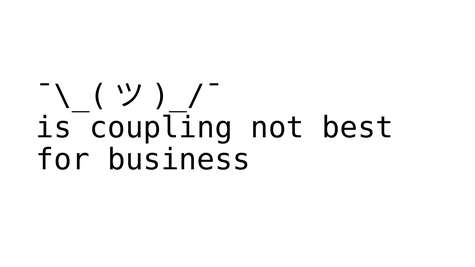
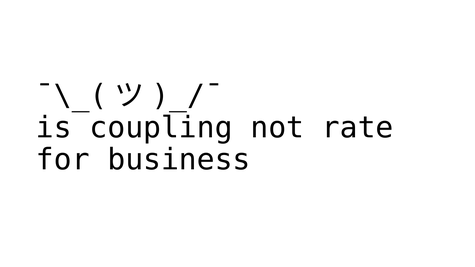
best: best -> rate (358, 128)
